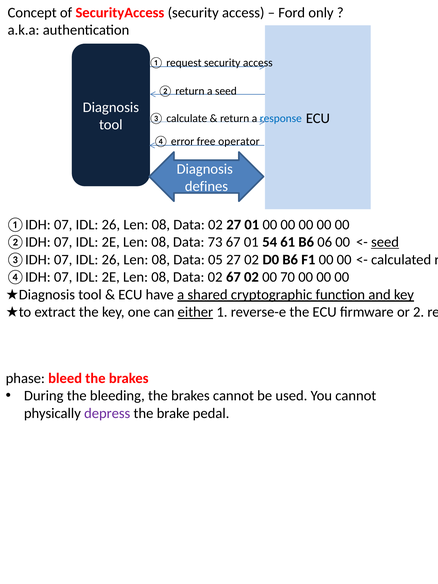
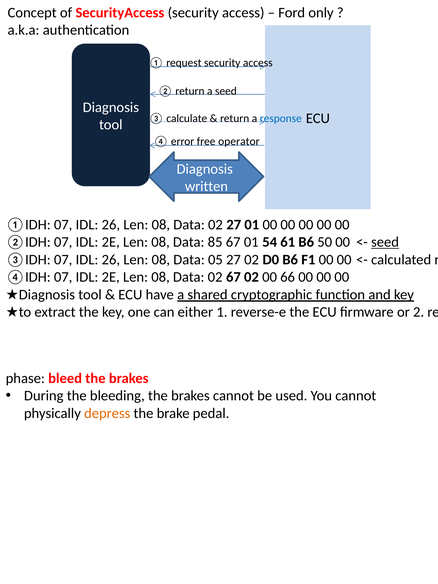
defines: defines -> written (206, 186)
73: 73 -> 85 (215, 242)
06: 06 -> 50 (325, 242)
70: 70 -> 66 (288, 277)
either underline: present -> none (195, 312)
depress colour: purple -> orange (107, 413)
